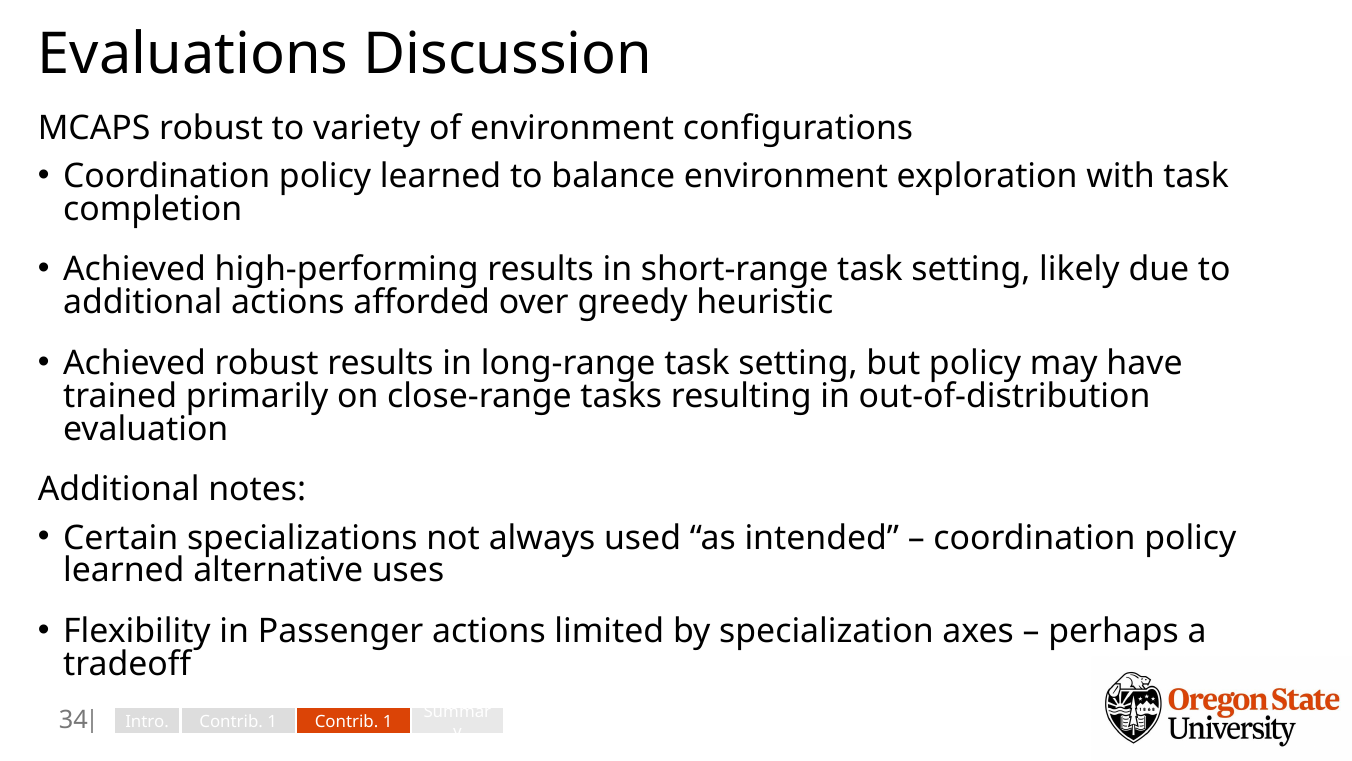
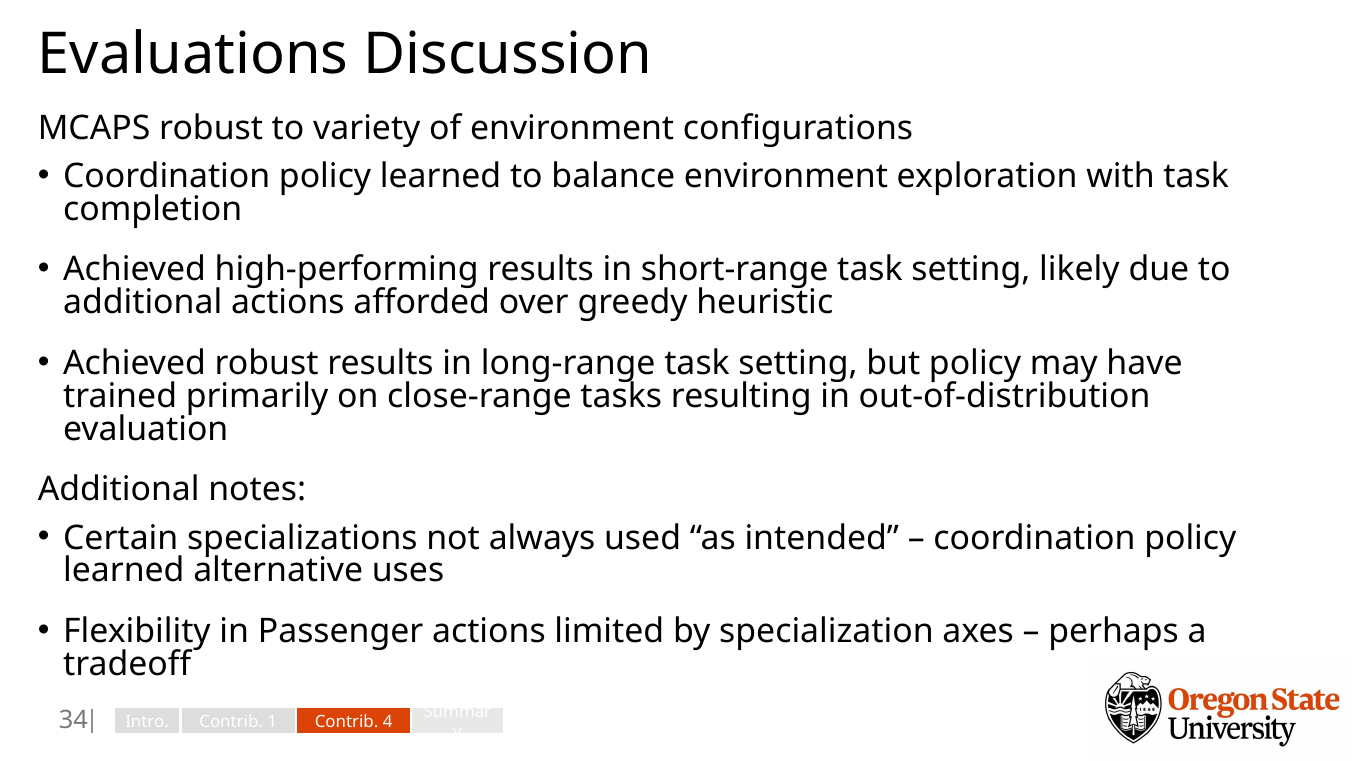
1 Contrib 1: 1 -> 4 (388, 721)
